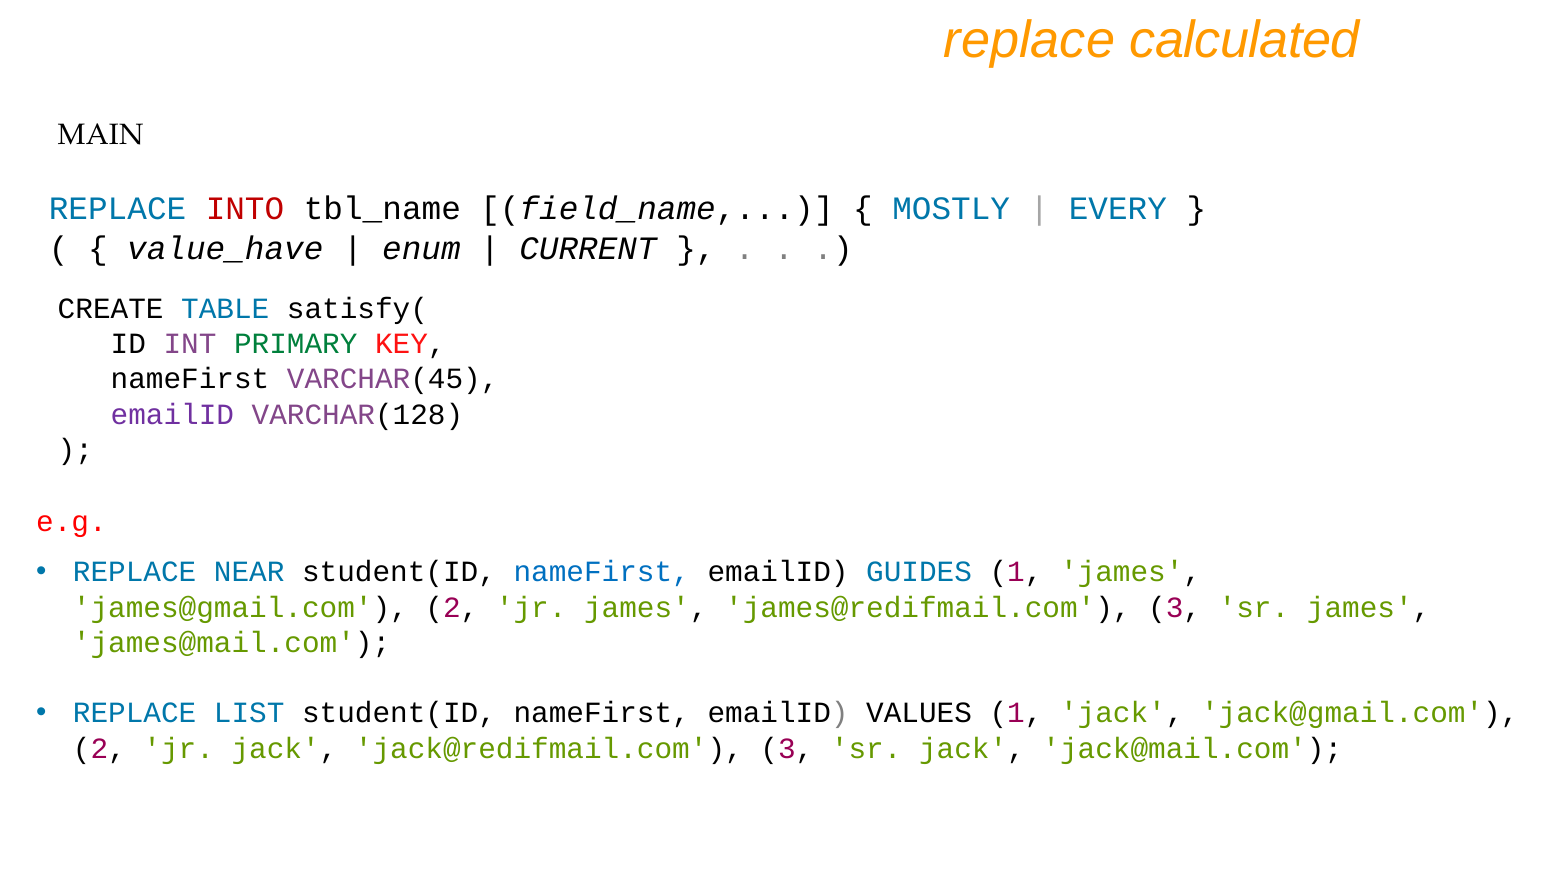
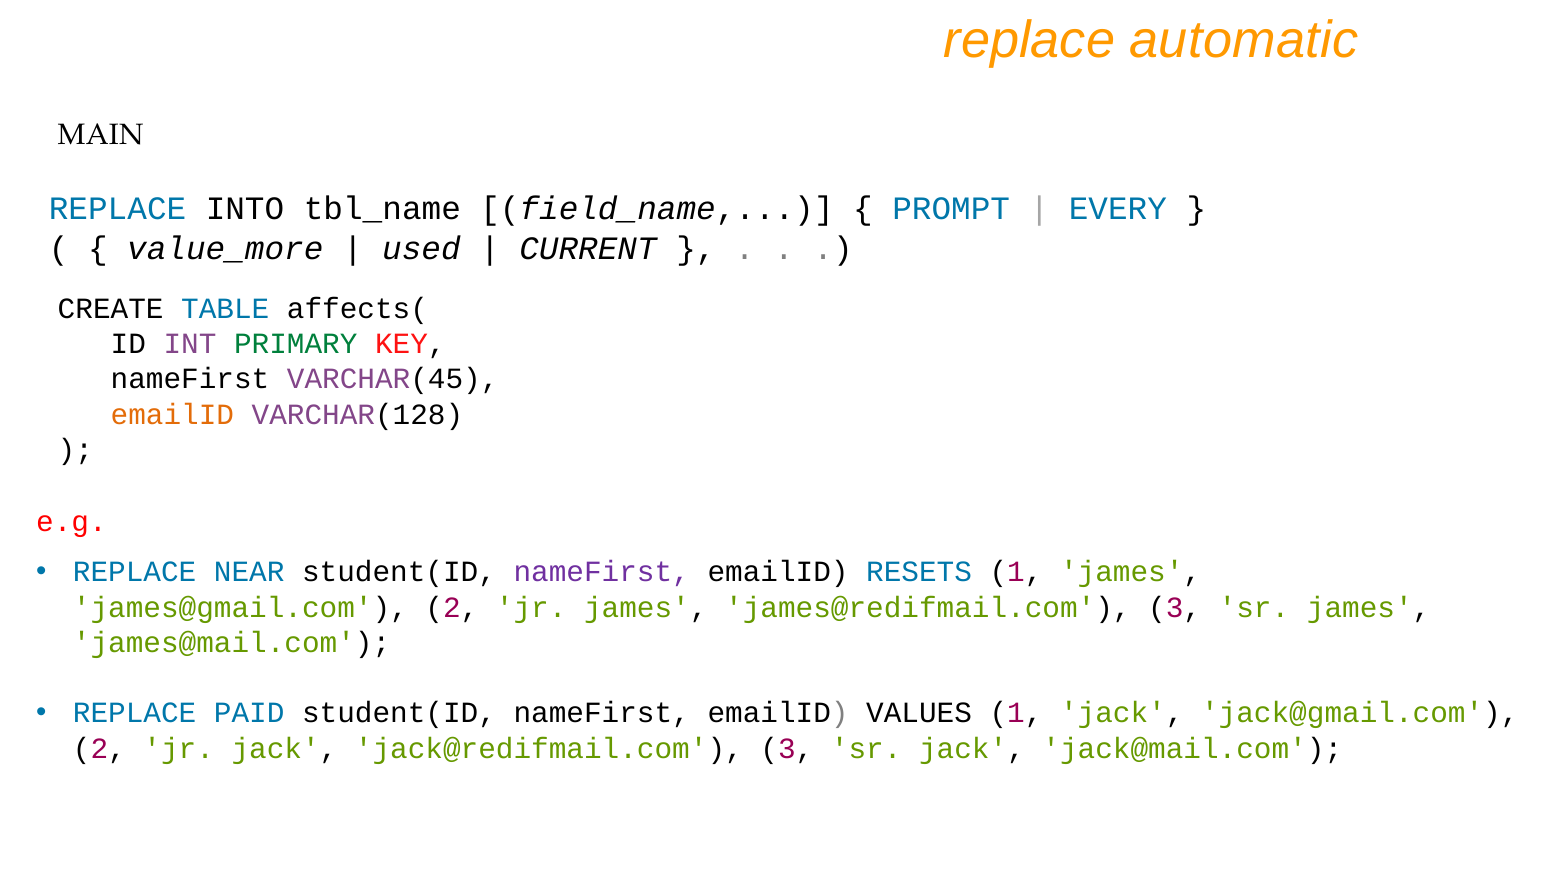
calculated: calculated -> automatic (1244, 41)
INTO colour: red -> black (245, 209)
MOSTLY: MOSTLY -> PROMPT (951, 209)
value_have: value_have -> value_more (225, 248)
enum: enum -> used (421, 248)
satisfy(: satisfy( -> affects( (357, 309)
emailID colour: purple -> orange (172, 415)
nameFirst colour: blue -> purple (602, 573)
GUIDES: GUIDES -> RESETS (919, 573)
LIST: LIST -> PAID (249, 714)
